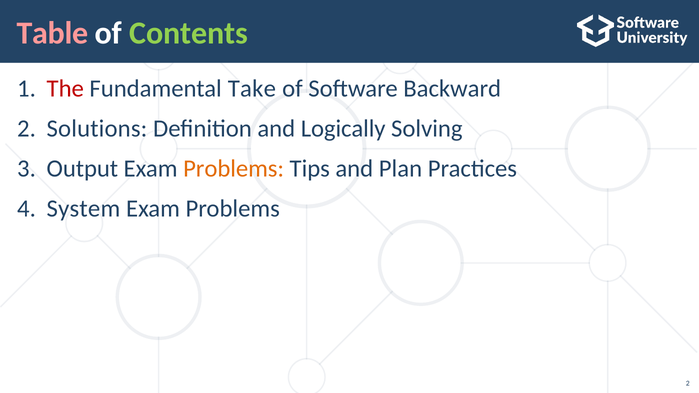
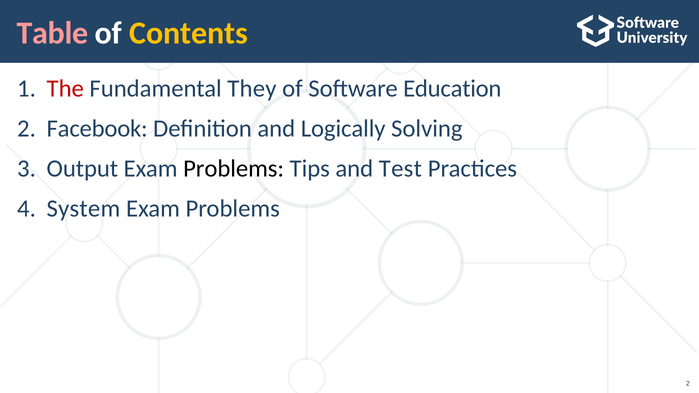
Contents colour: light green -> yellow (189, 33)
Take: Take -> They (252, 89)
Backward: Backward -> Education (452, 89)
Solutions: Solutions -> Facebook (97, 129)
Problems colour: orange -> black (234, 169)
Plan: Plan -> Test (400, 169)
